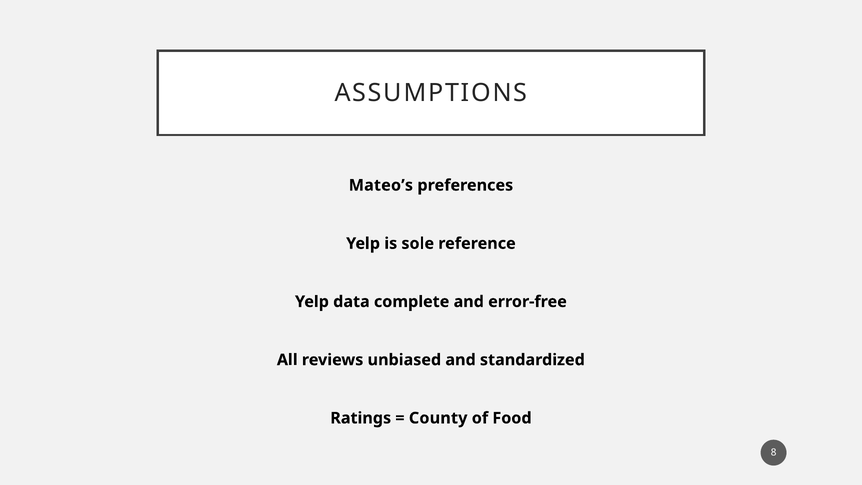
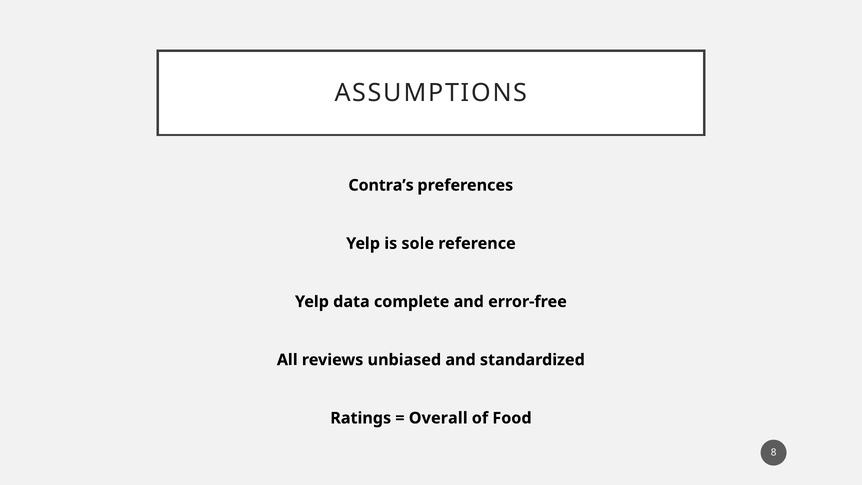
Mateo’s: Mateo’s -> Contra’s (381, 185)
County: County -> Overall (438, 418)
